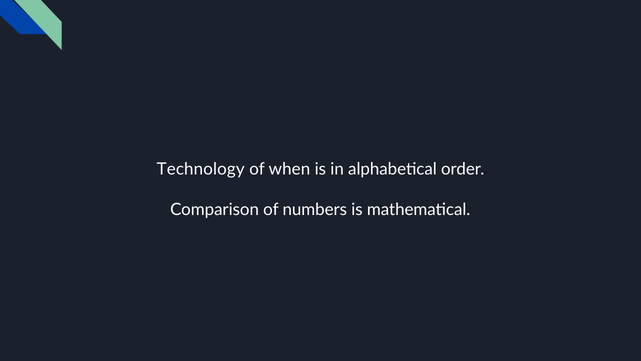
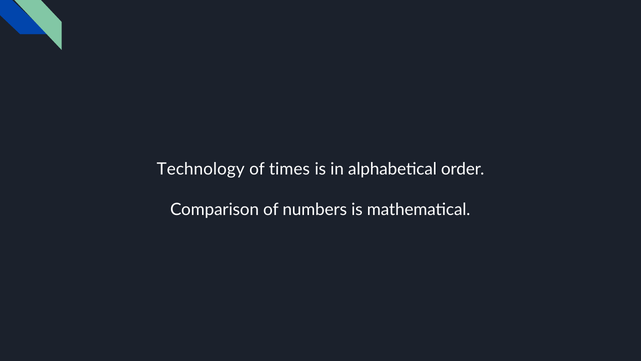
when: when -> times (289, 169)
